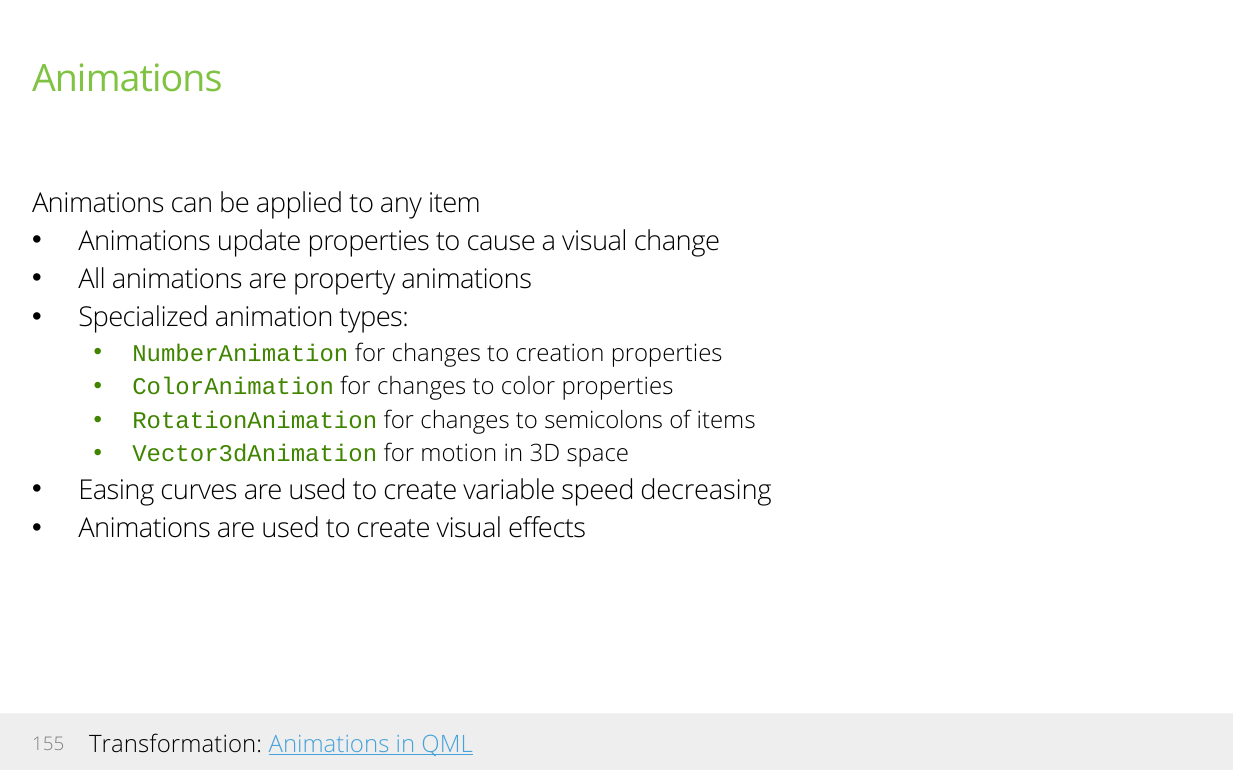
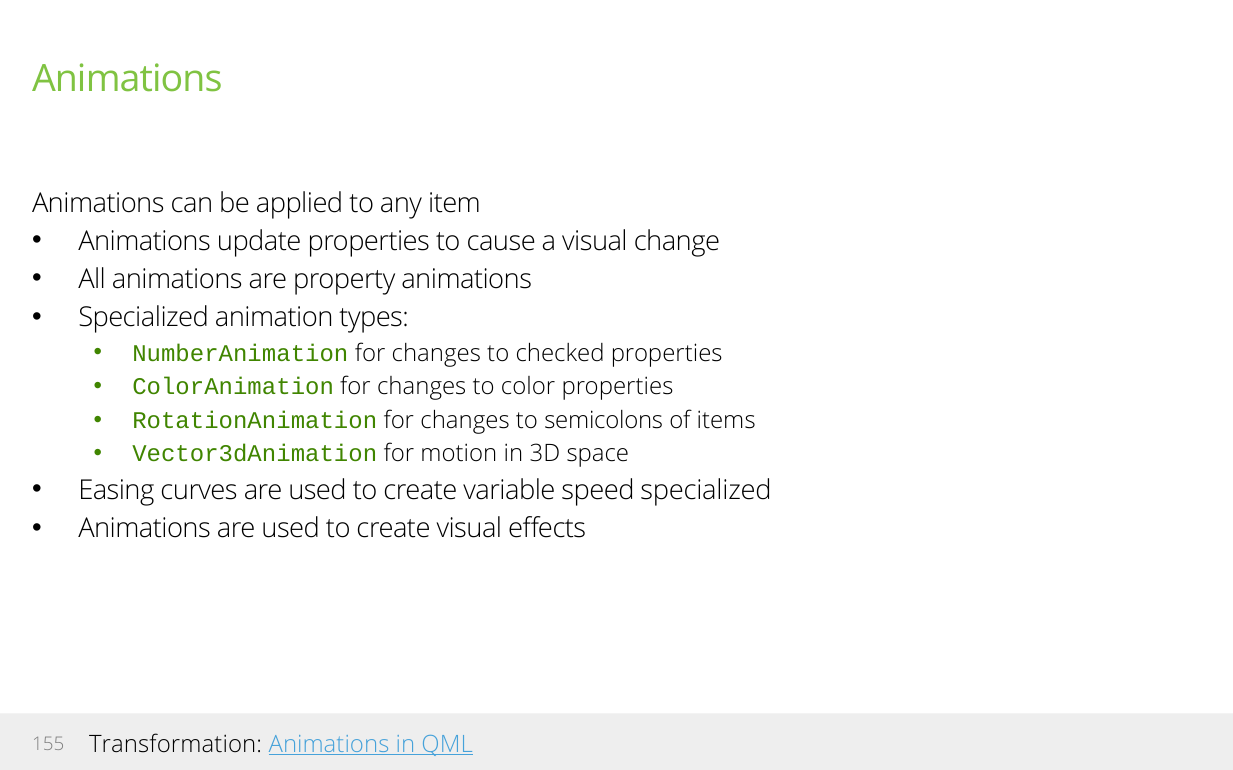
creation: creation -> checked (560, 353)
speed decreasing: decreasing -> specialized (706, 491)
